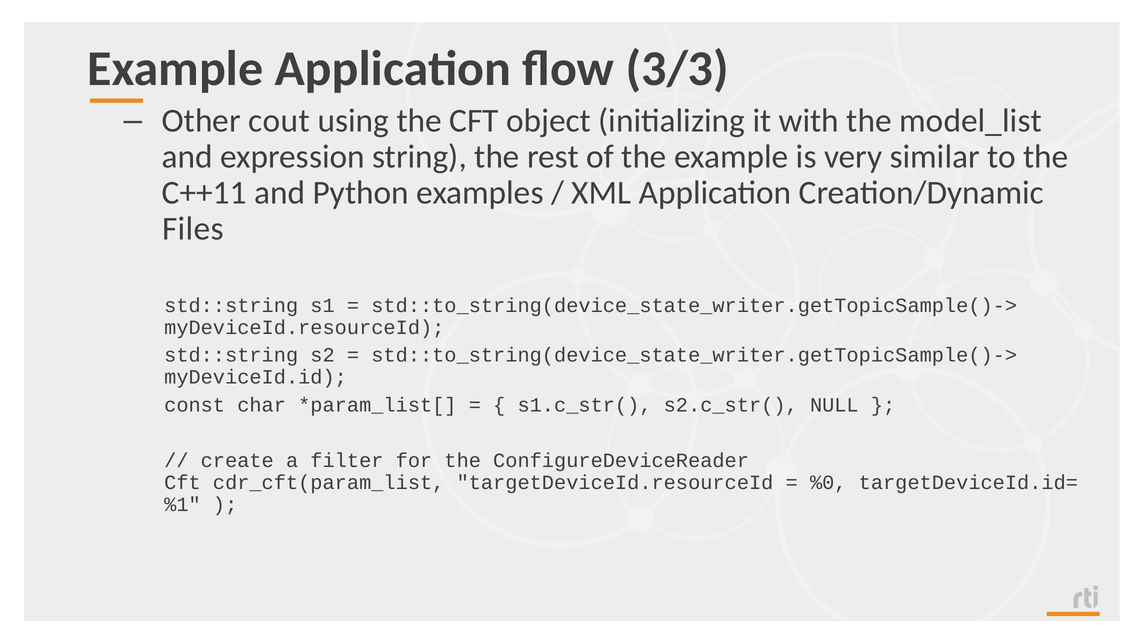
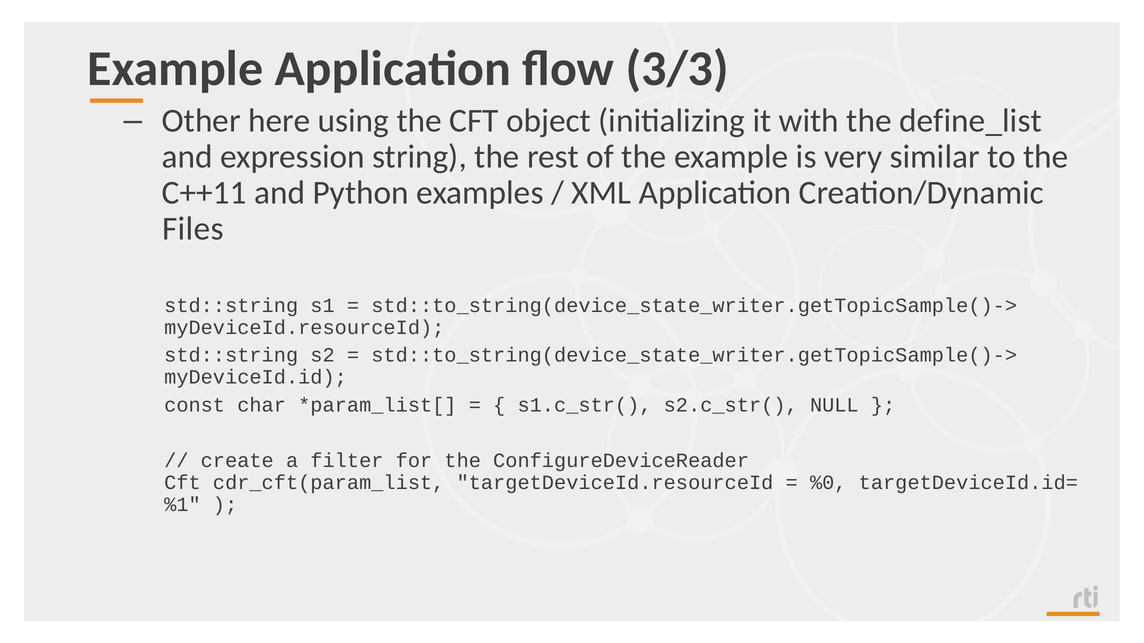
cout: cout -> here (279, 121)
model_list: model_list -> define_list (971, 121)
